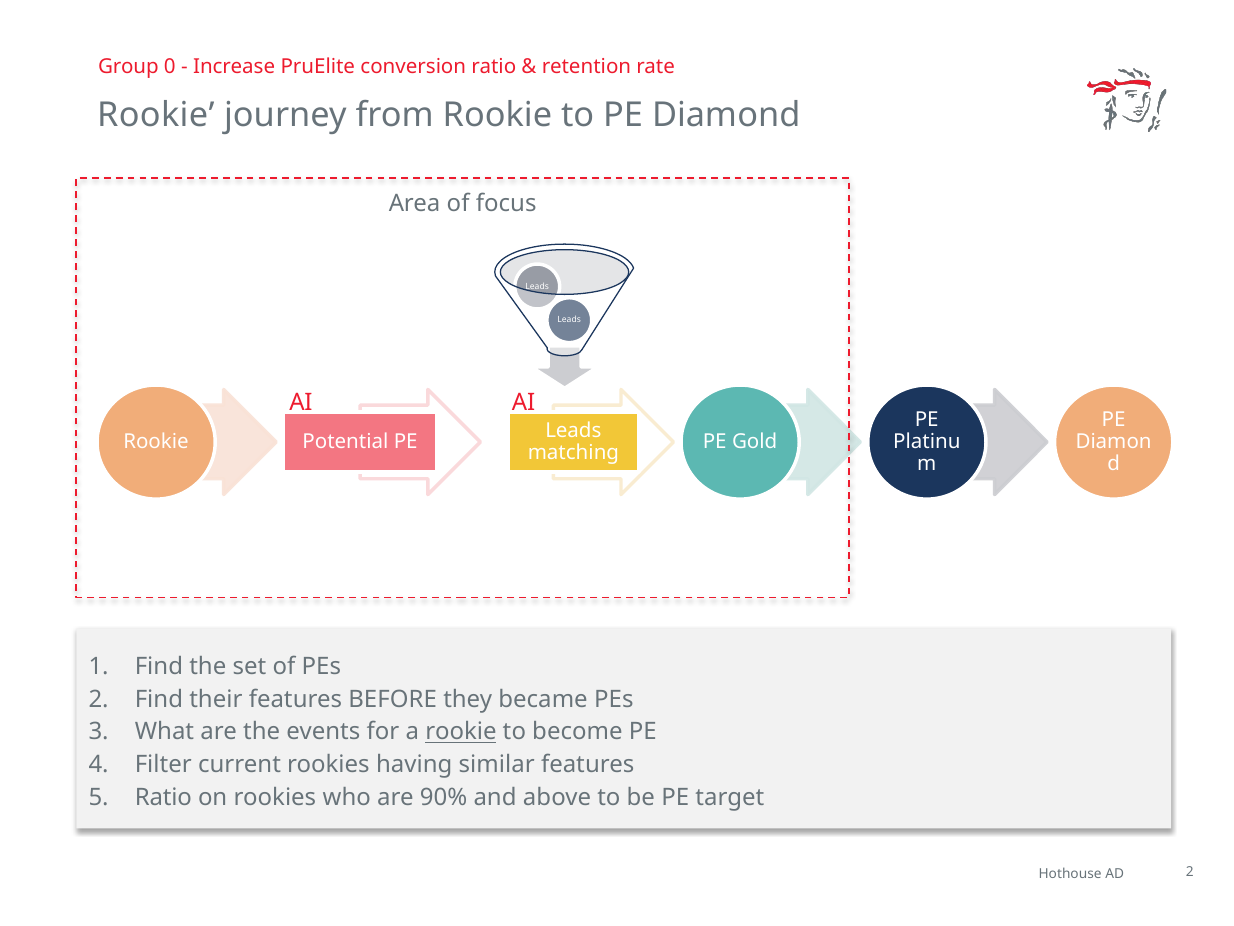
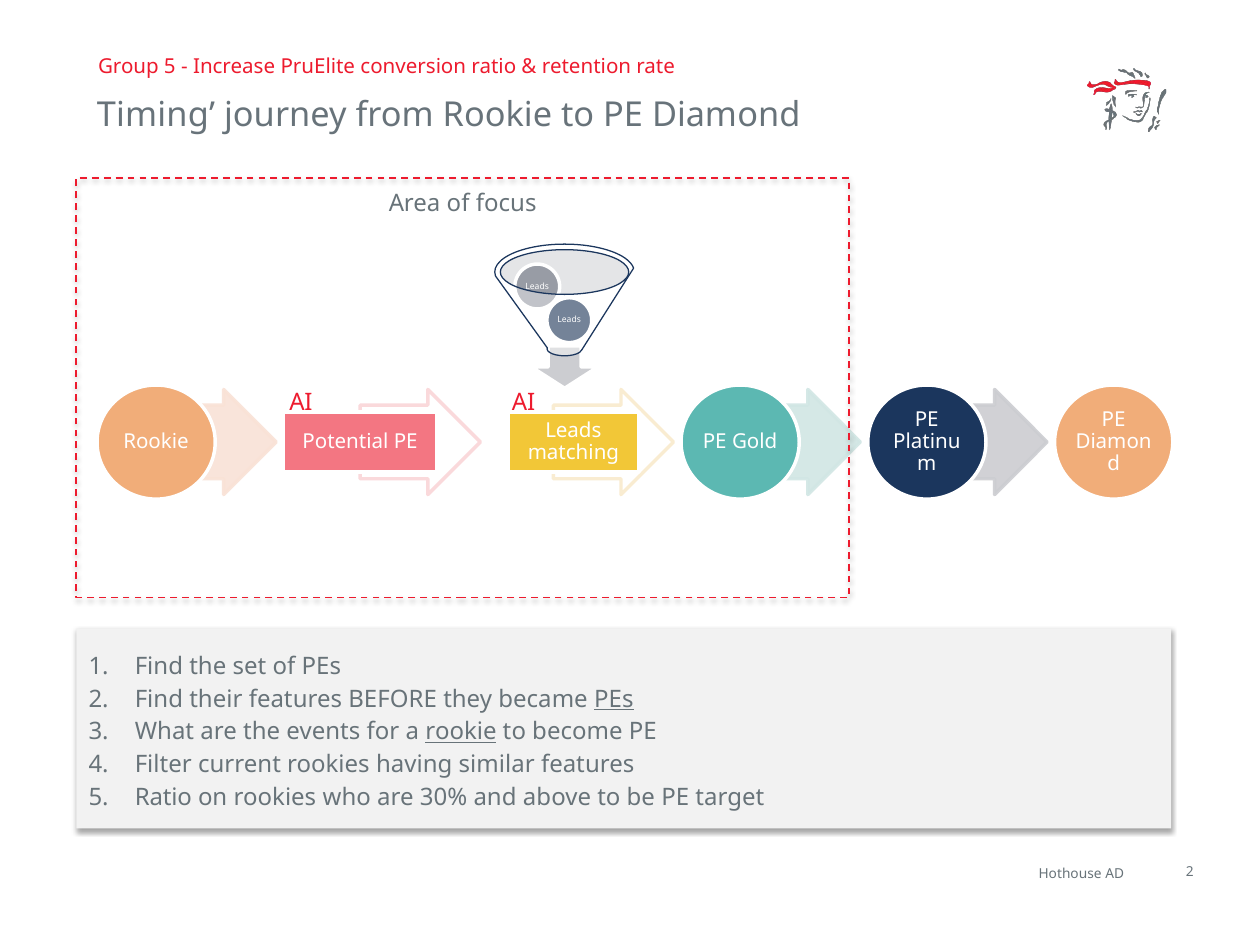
Group 0: 0 -> 5 (170, 67)
Rookie: Rookie -> Timing (156, 115)
PEs underline: none -> present (614, 699)
90%: 90% -> 30% (444, 797)
